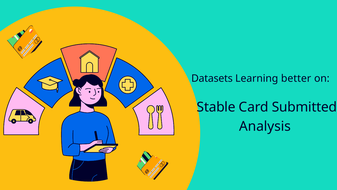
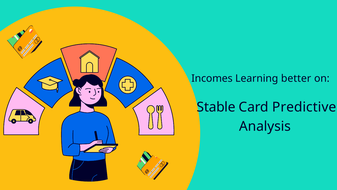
Datasets: Datasets -> Incomes (212, 78)
Submitted: Submitted -> Predictive (304, 107)
